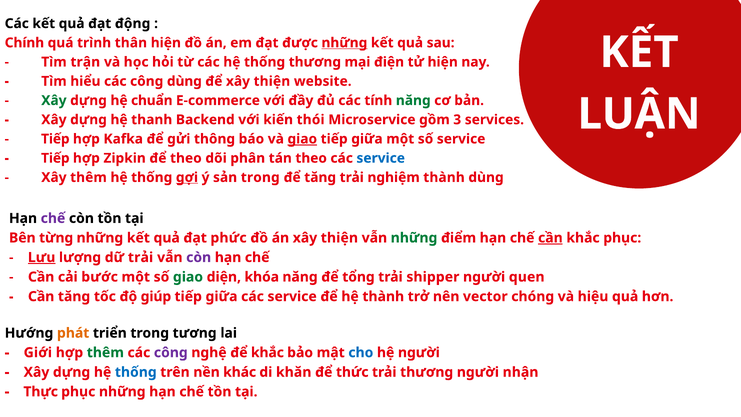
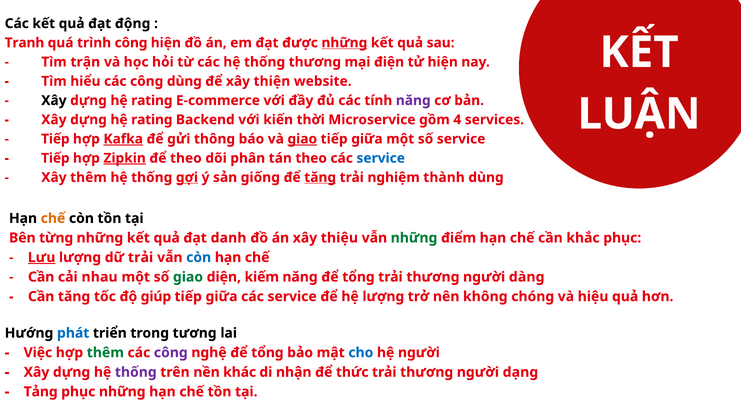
Chính: Chính -> Tranh (24, 43)
trình thân: thân -> công (131, 43)
Xây colour: green -> black (54, 100)
chuẩn: chuẩn -> rating (152, 100)
năng colour: green -> purple (413, 100)
thanh: thanh -> rating (152, 120)
thói: thói -> thời (311, 120)
3: 3 -> 4 (457, 120)
Kafka underline: none -> present (123, 139)
Zipkin underline: none -> present (125, 158)
sản trong: trong -> giống (260, 177)
tăng underline: none -> present (320, 177)
chế colour: purple -> orange (53, 218)
phức: phức -> danh (229, 238)
án xây thiện: thiện -> thiệu (339, 238)
cần underline: present -> none (550, 238)
còn colour: purple -> blue (199, 257)
bước: bước -> nhau (100, 277)
khóa: khóa -> kiếm (262, 277)
shipper: shipper -> thương (433, 277)
quen: quen -> dàng (527, 277)
hệ thành: thành -> lượng (383, 296)
vector: vector -> không (485, 296)
phát colour: orange -> blue (73, 333)
Giới: Giới -> Việc (38, 352)
nghệ để khắc: khắc -> tổng (267, 352)
thống colour: blue -> purple (136, 372)
khăn: khăn -> nhận (294, 372)
nhận: nhận -> dạng (520, 372)
Thực: Thực -> Tảng (41, 392)
